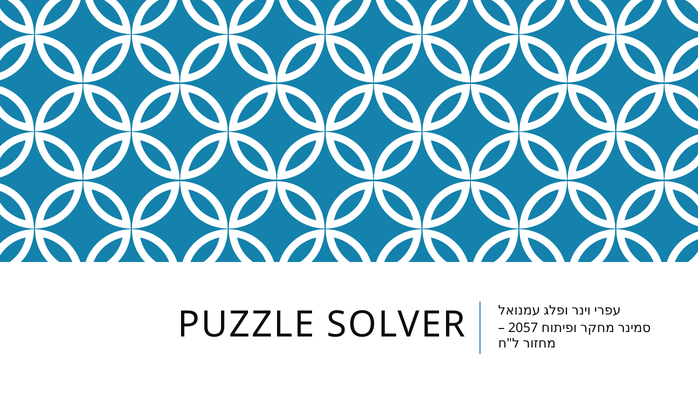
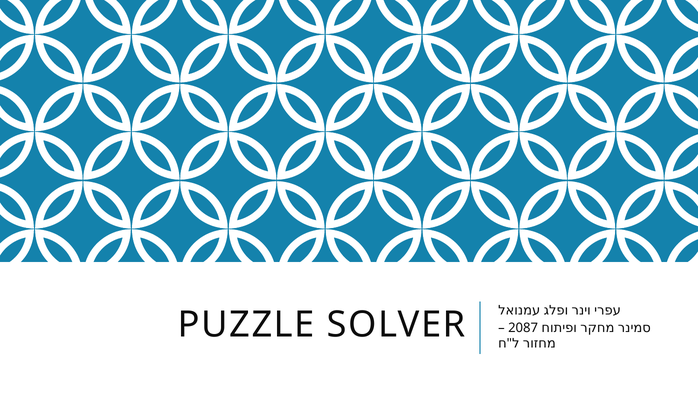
2057: 2057 -> 2087 (523, 327)
